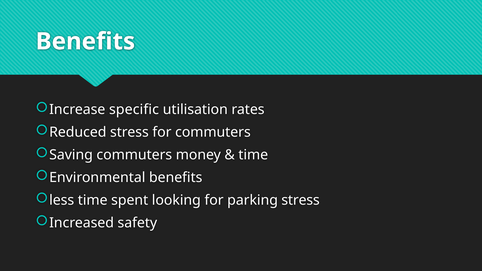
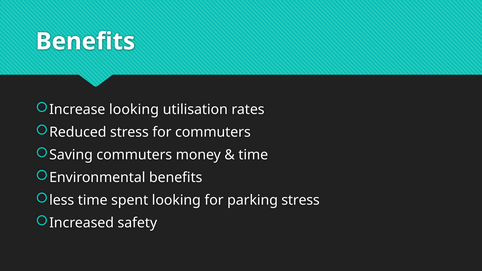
Increase specific: specific -> looking (134, 110)
